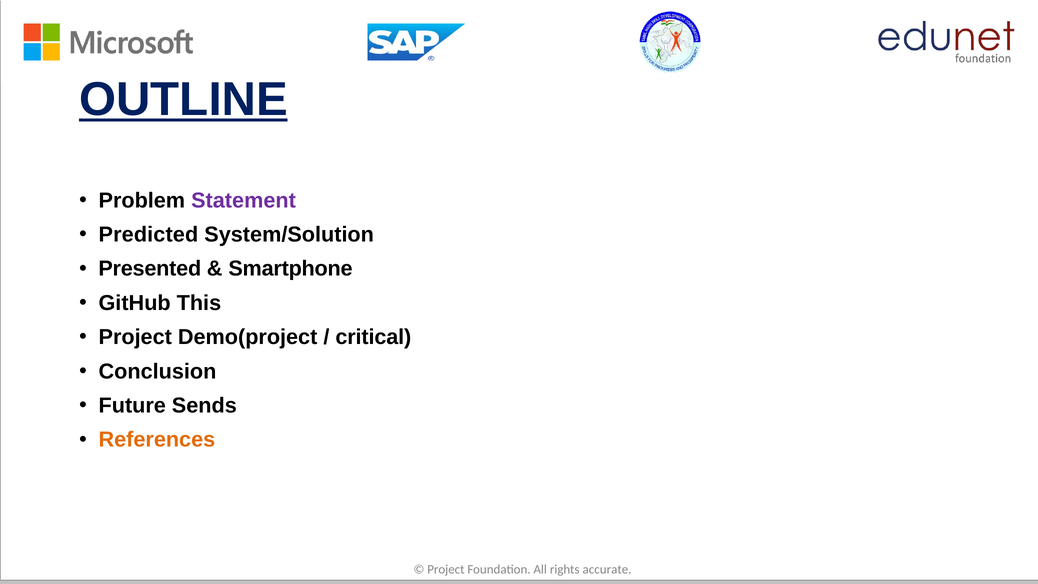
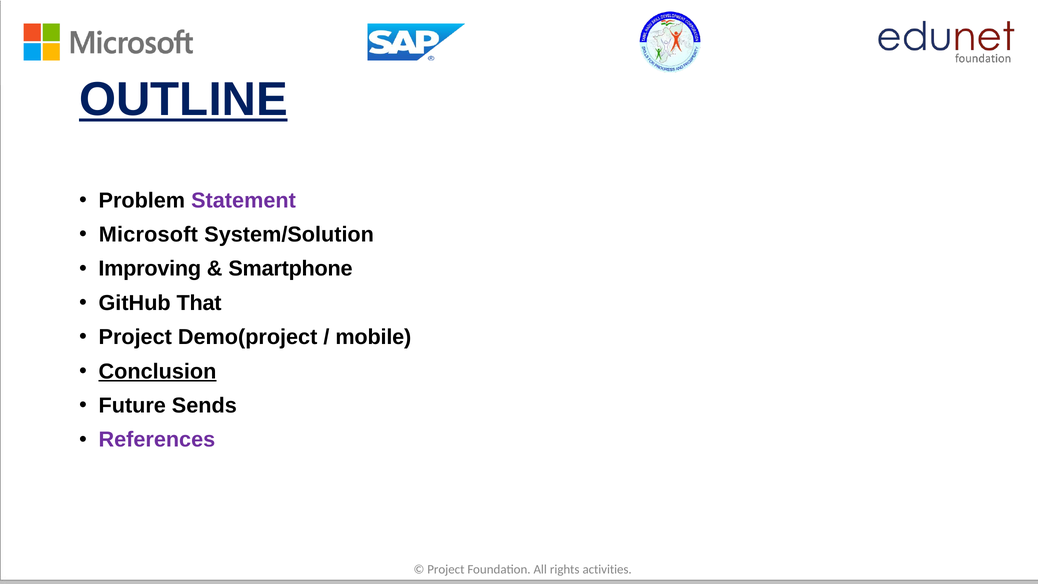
Predicted: Predicted -> Microsoft (148, 235)
Presented: Presented -> Improving (150, 269)
This: This -> That (199, 303)
critical: critical -> mobile (373, 337)
Conclusion underline: none -> present (157, 371)
References colour: orange -> purple (157, 440)
accurate: accurate -> activities (607, 569)
